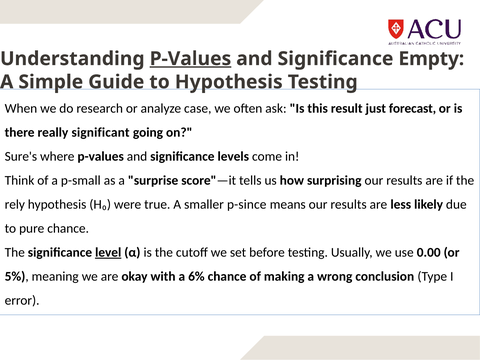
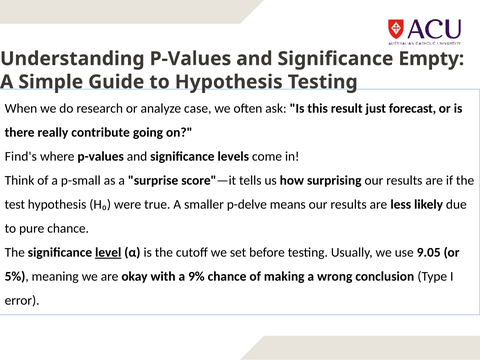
P-Values underline: present -> none (190, 59)
significant: significant -> contribute (101, 132)
Sure's: Sure's -> Find's (21, 156)
rely: rely -> test (15, 204)
p-since: p-since -> p-delve (247, 204)
0.00: 0.00 -> 9.05 (429, 252)
6%: 6% -> 9% (196, 276)
